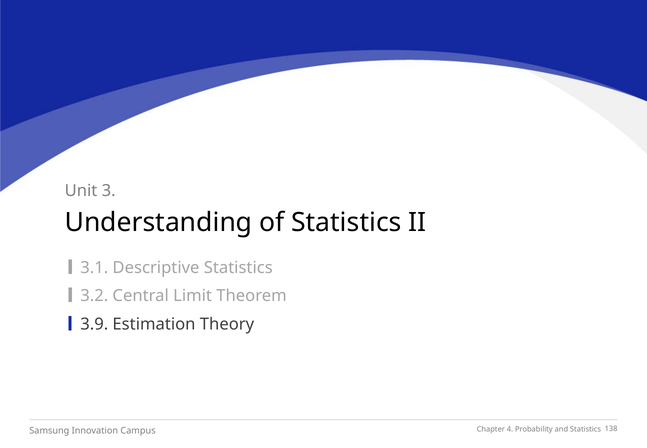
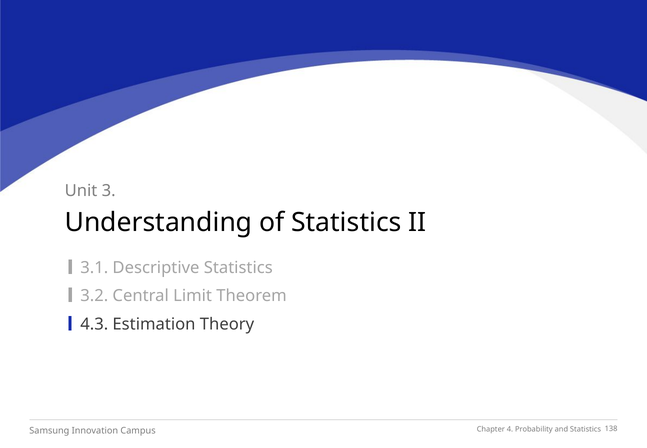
3.9: 3.9 -> 4.3 (94, 324)
